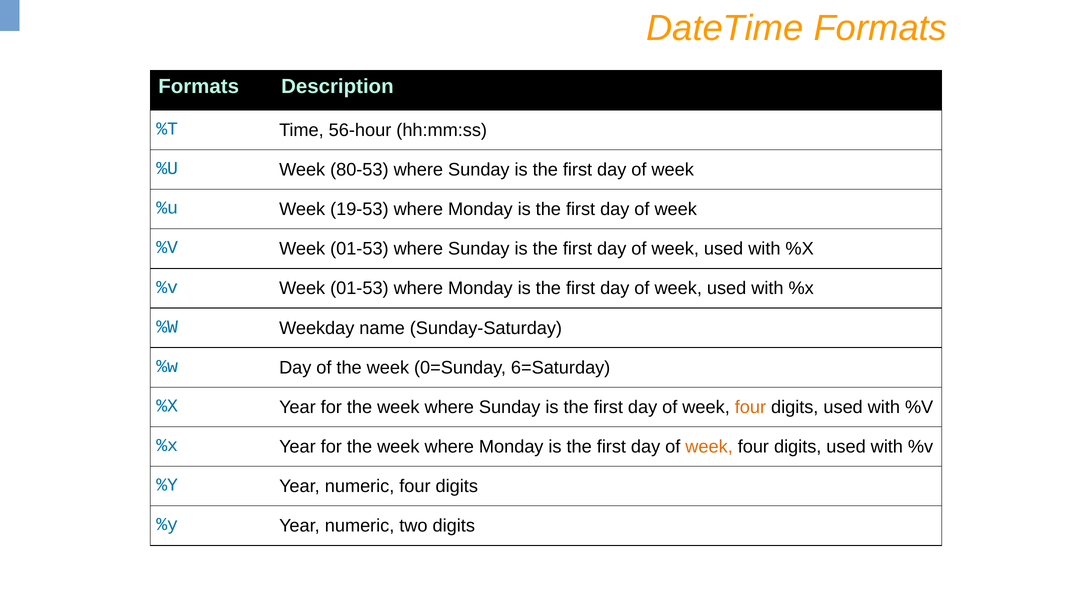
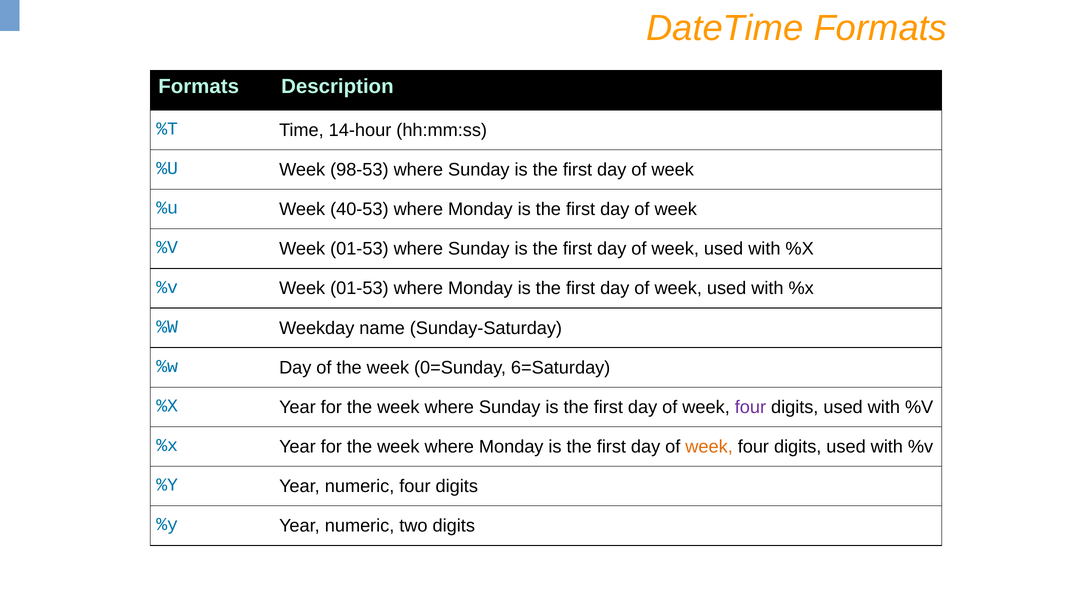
56-hour: 56-hour -> 14-hour (360, 130)
80-53: 80-53 -> 98-53 (359, 170)
19-53: 19-53 -> 40-53 (359, 209)
four colour: orange -> purple (750, 407)
